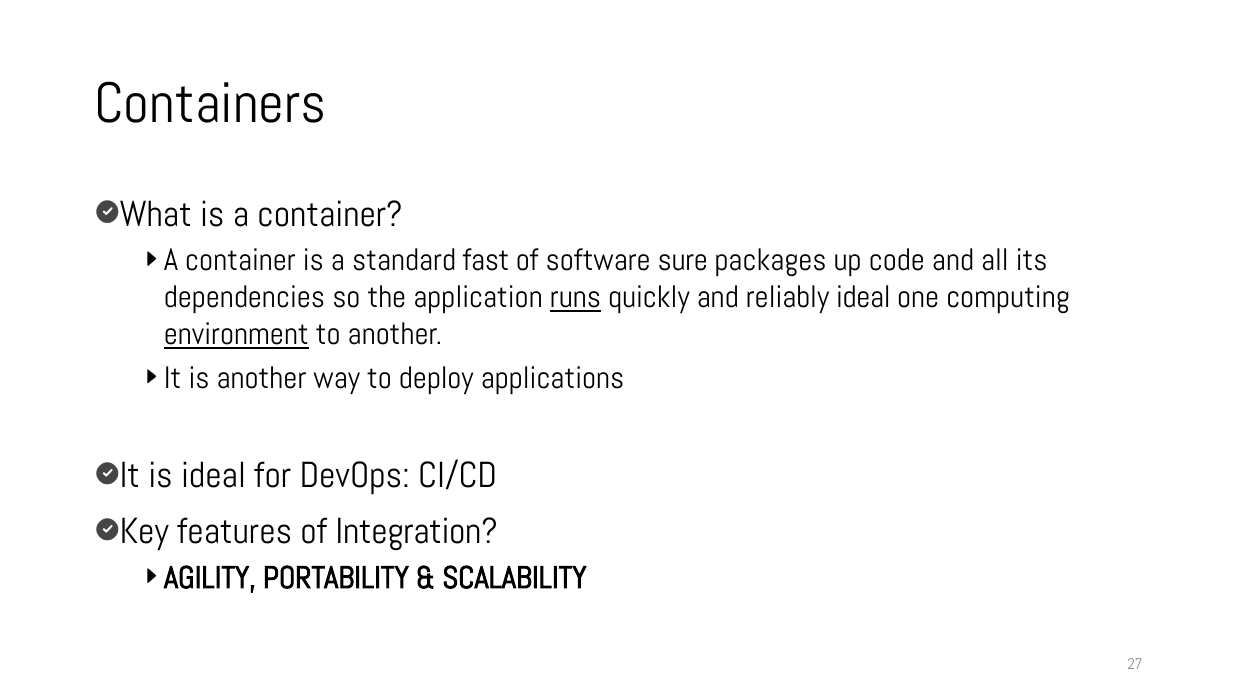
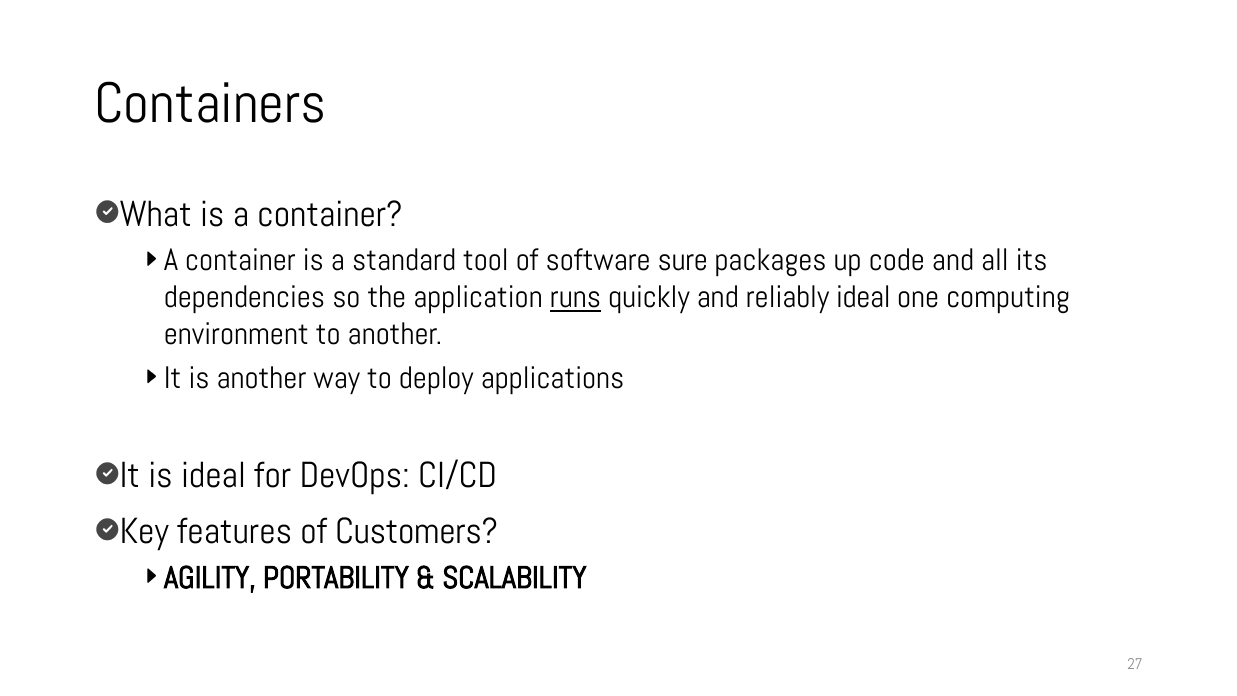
fast: fast -> tool (486, 260)
environment underline: present -> none (236, 335)
Integration: Integration -> Customers (417, 531)
